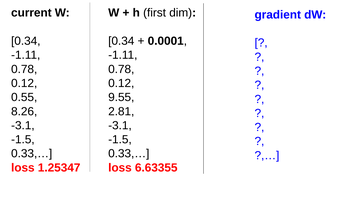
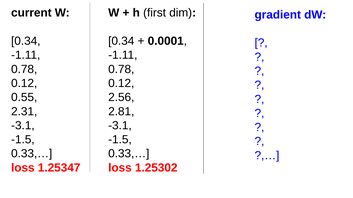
9.55: 9.55 -> 2.56 (121, 98)
8.26: 8.26 -> 2.31 (24, 112)
6.63355: 6.63355 -> 1.25302 (156, 168)
